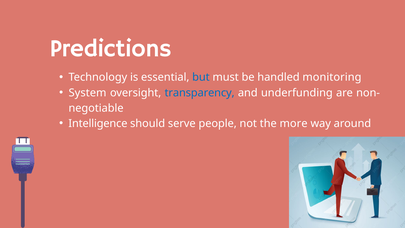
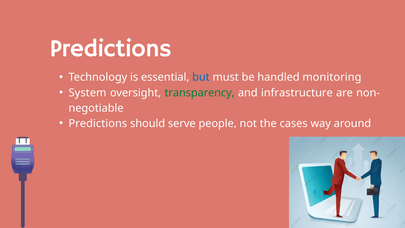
transparency colour: blue -> green (200, 93)
underfunding: underfunding -> infrastructure (297, 93)
Intelligence: Intelligence -> Predictions (98, 123)
more: more -> cases (294, 123)
